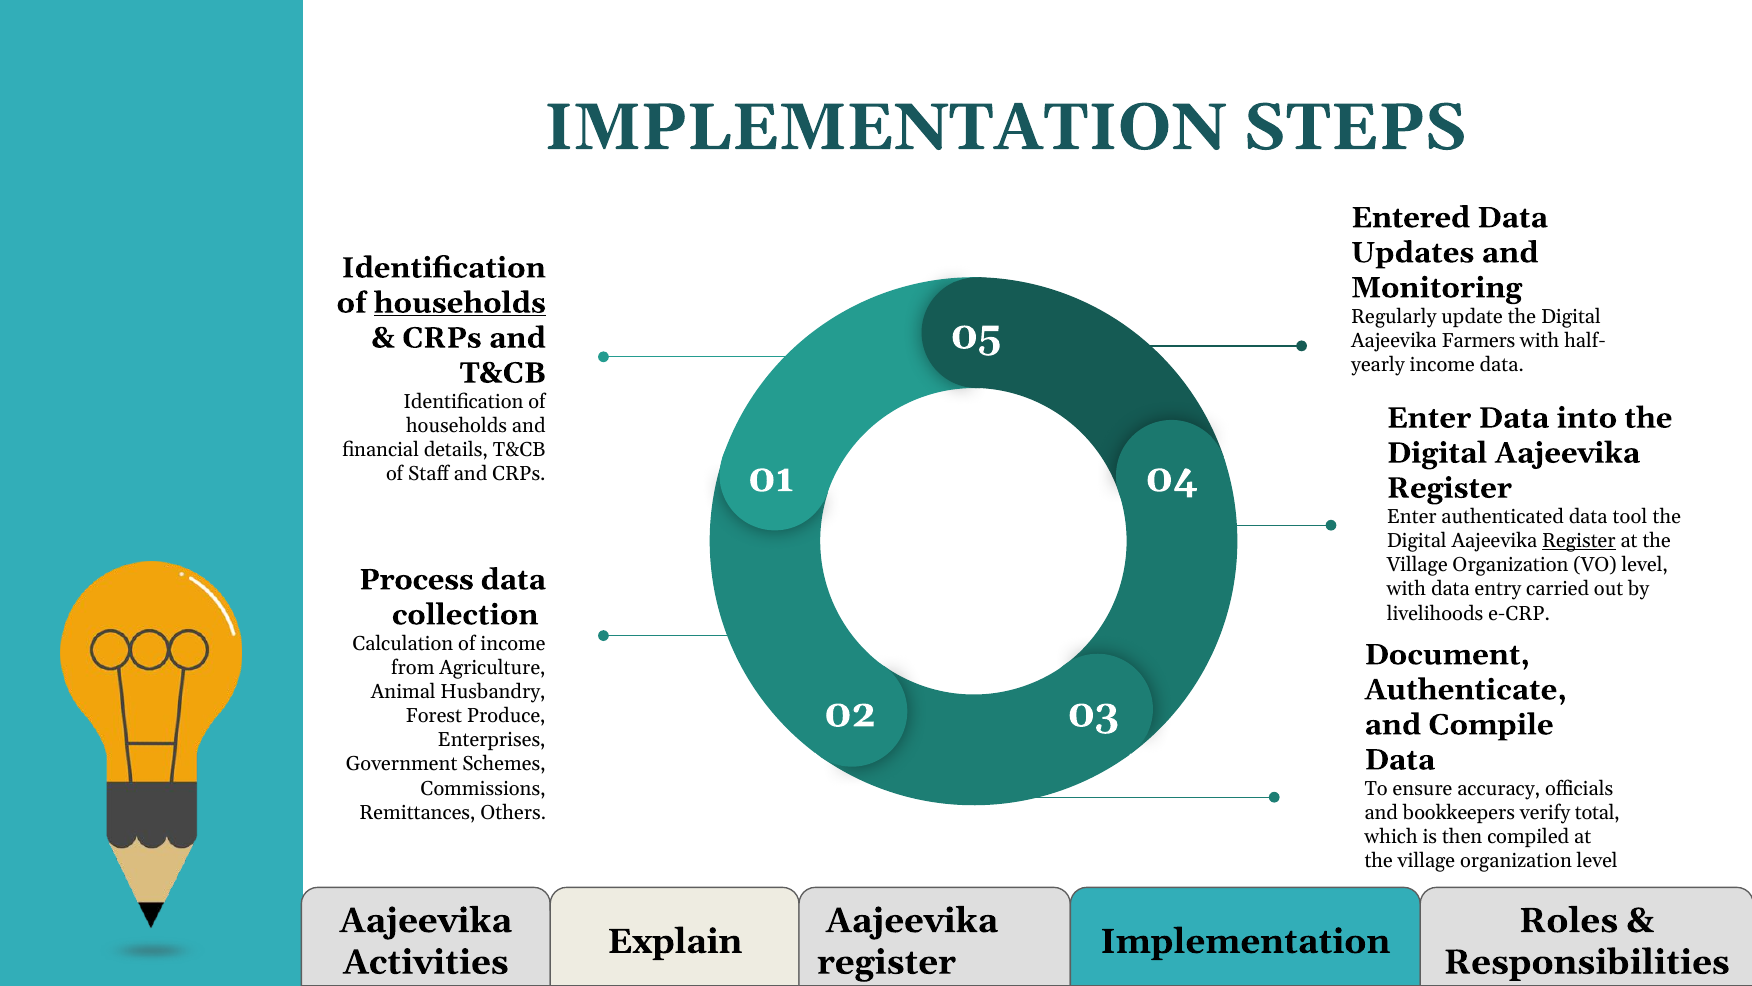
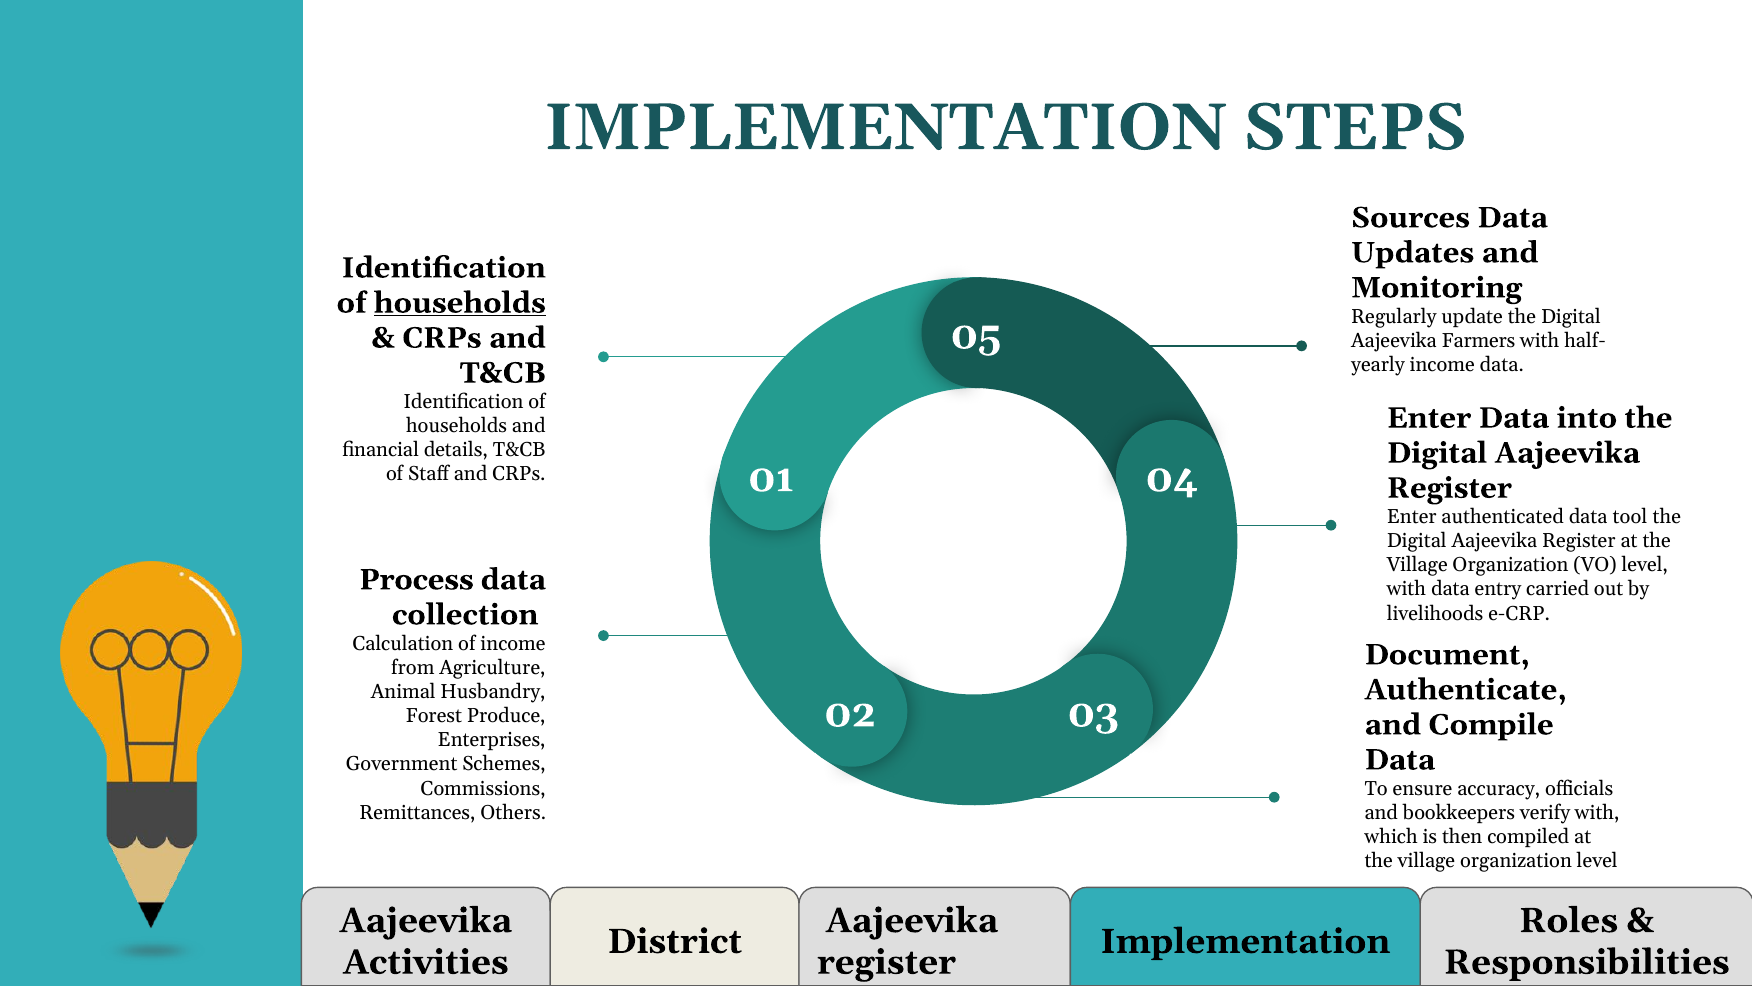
Entered: Entered -> Sources (1411, 218)
Register underline: present -> none (1579, 541)
verify total: total -> with (1597, 812)
Explain: Explain -> District (675, 941)
